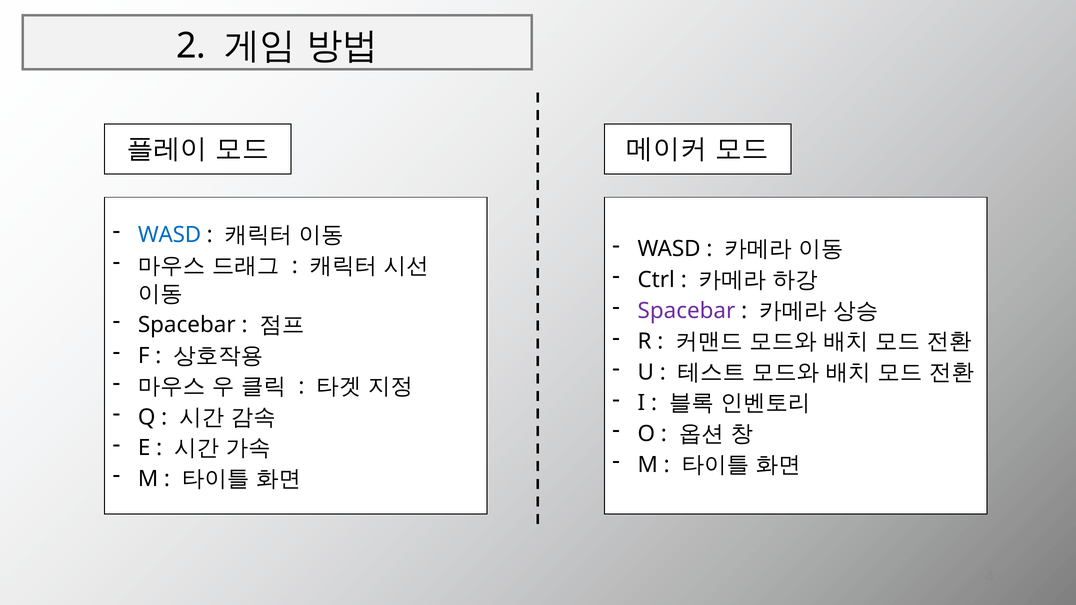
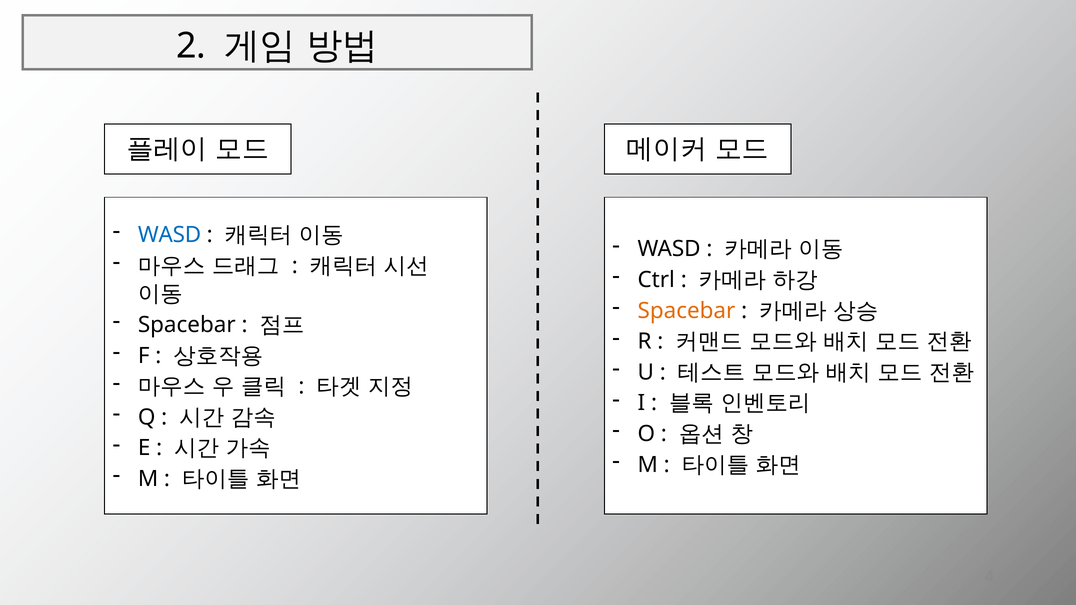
Spacebar colour: purple -> orange (686, 311)
